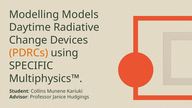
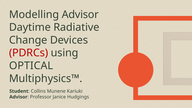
Modelling Models: Models -> Advisor (80, 15)
PDRCs colour: orange -> red (29, 53)
SPECIFIC: SPECIFIC -> OPTICAL (31, 66)
